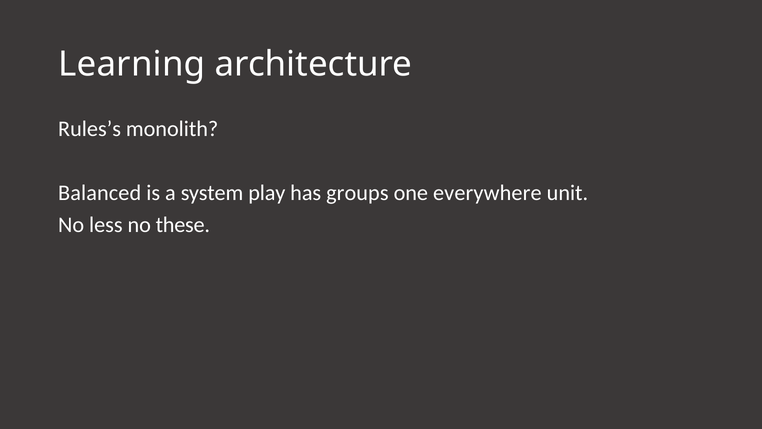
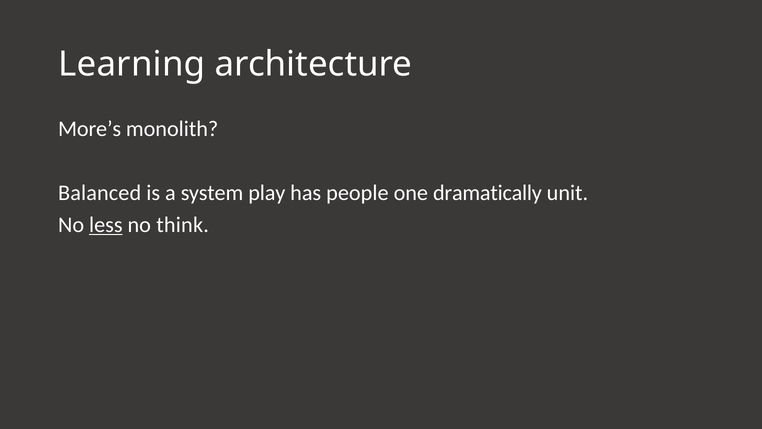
Rules’s: Rules’s -> More’s (90, 129)
groups: groups -> people (357, 193)
everywhere: everywhere -> dramatically (487, 193)
less underline: none -> present (106, 225)
these: these -> think (183, 225)
